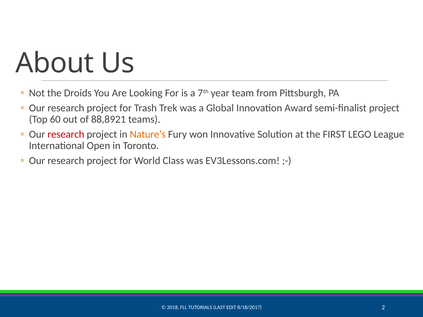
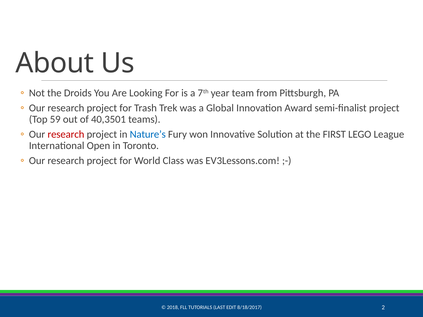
60: 60 -> 59 (55, 120)
88,8921: 88,8921 -> 40,3501 (108, 120)
Nature’s colour: orange -> blue (148, 134)
